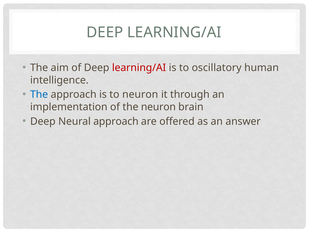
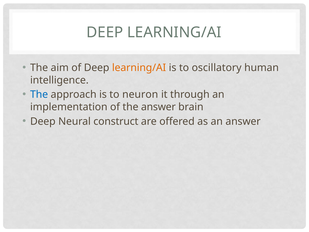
learning/AI colour: red -> orange (139, 68)
the neuron: neuron -> answer (158, 107)
Neural approach: approach -> construct (116, 121)
